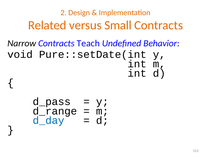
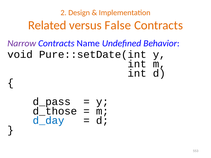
Small: Small -> False (118, 25)
Narrow colour: black -> purple (22, 43)
Teach: Teach -> Name (88, 43)
d_range: d_range -> d_those (55, 111)
